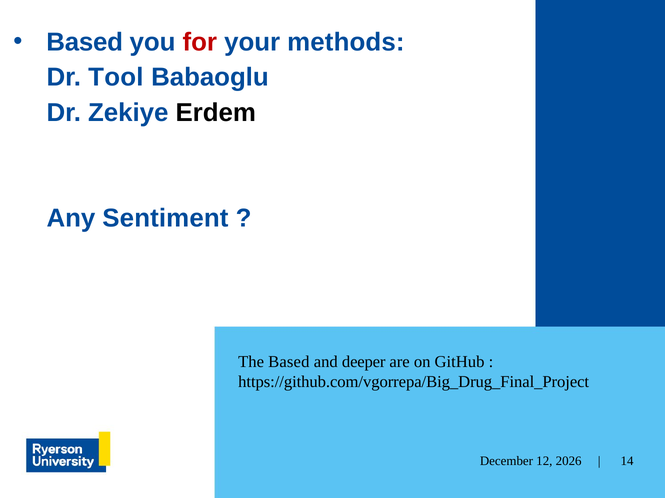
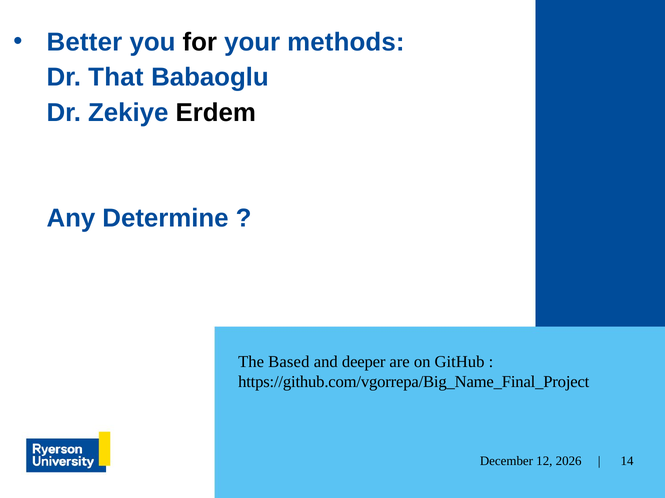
Based: Based -> Better (84, 42)
for colour: red -> black (200, 42)
Tool: Tool -> That (116, 78)
Sentiment: Sentiment -> Determine (165, 219)
https://github.com/vgorrepa/Big_Drug_Final_Project: https://github.com/vgorrepa/Big_Drug_Final_Project -> https://github.com/vgorrepa/Big_Name_Final_Project (414, 382)
